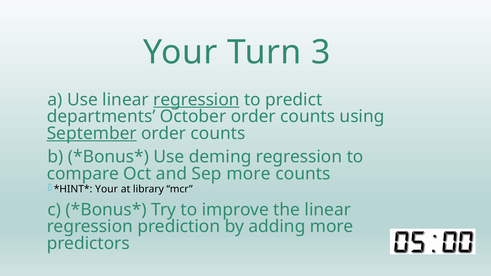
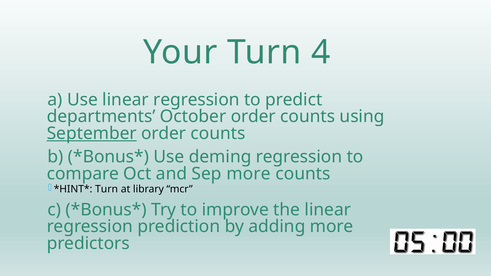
3: 3 -> 4 (321, 52)
regression underline: present -> none (196, 100)
Your: Your -> Turn (107, 189)
